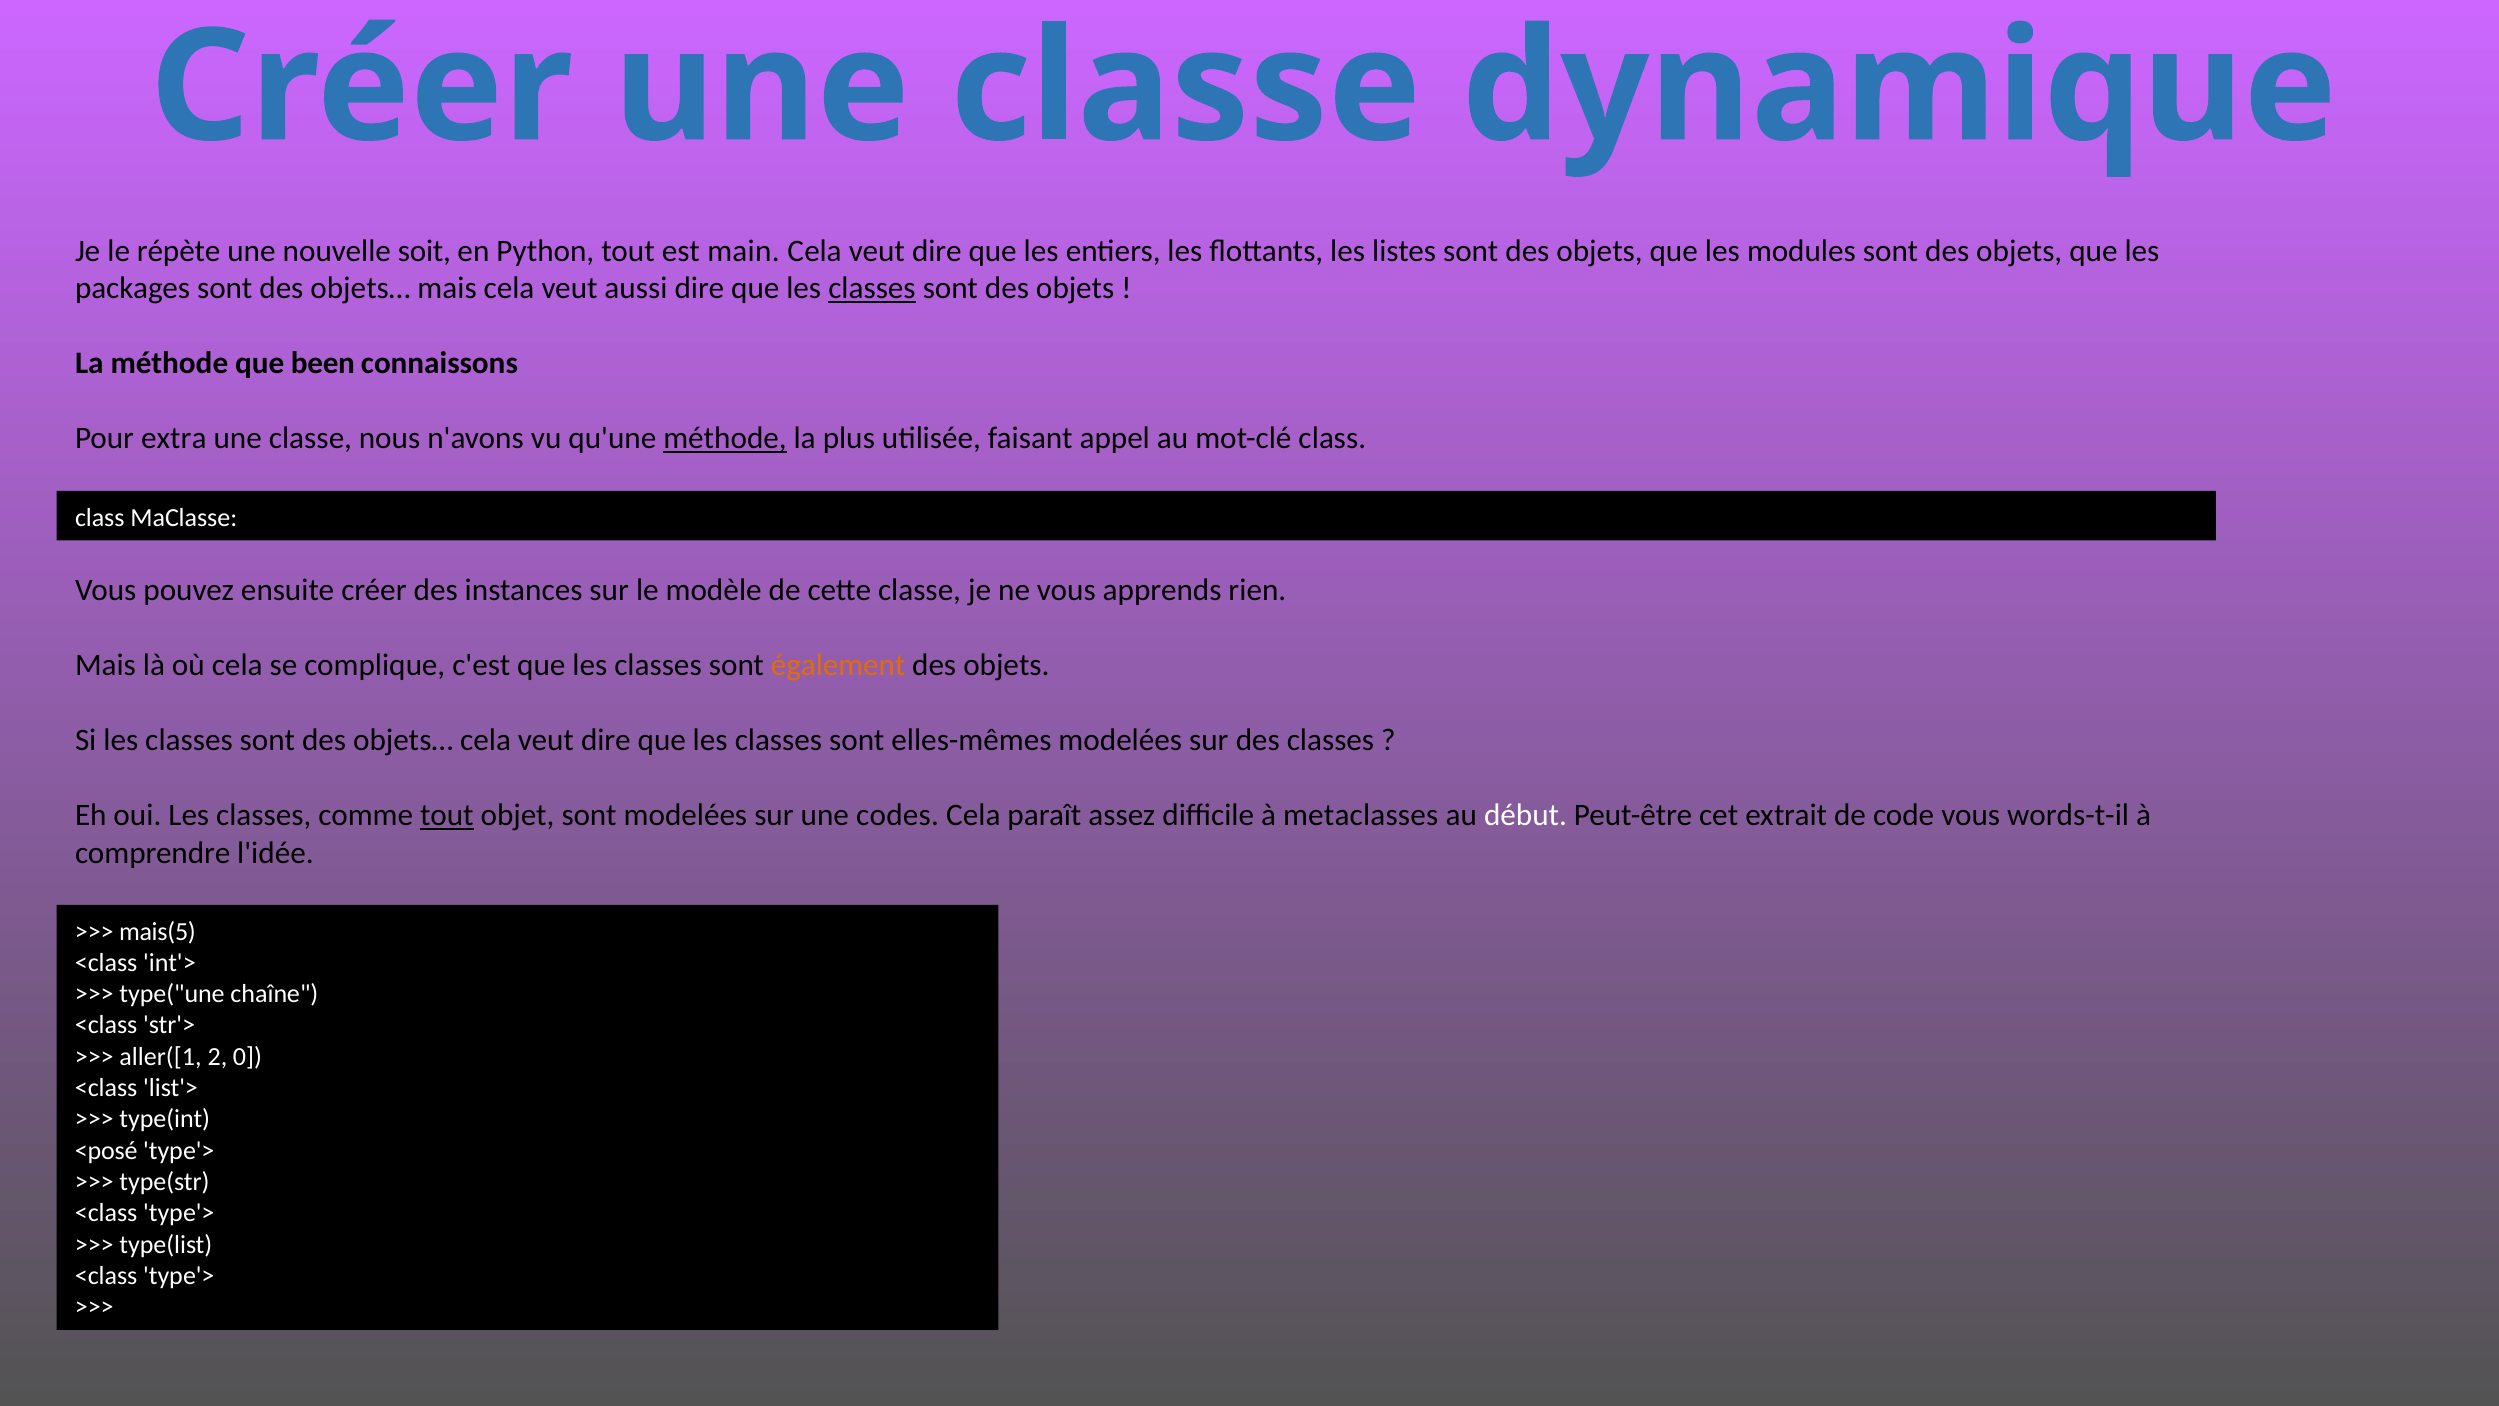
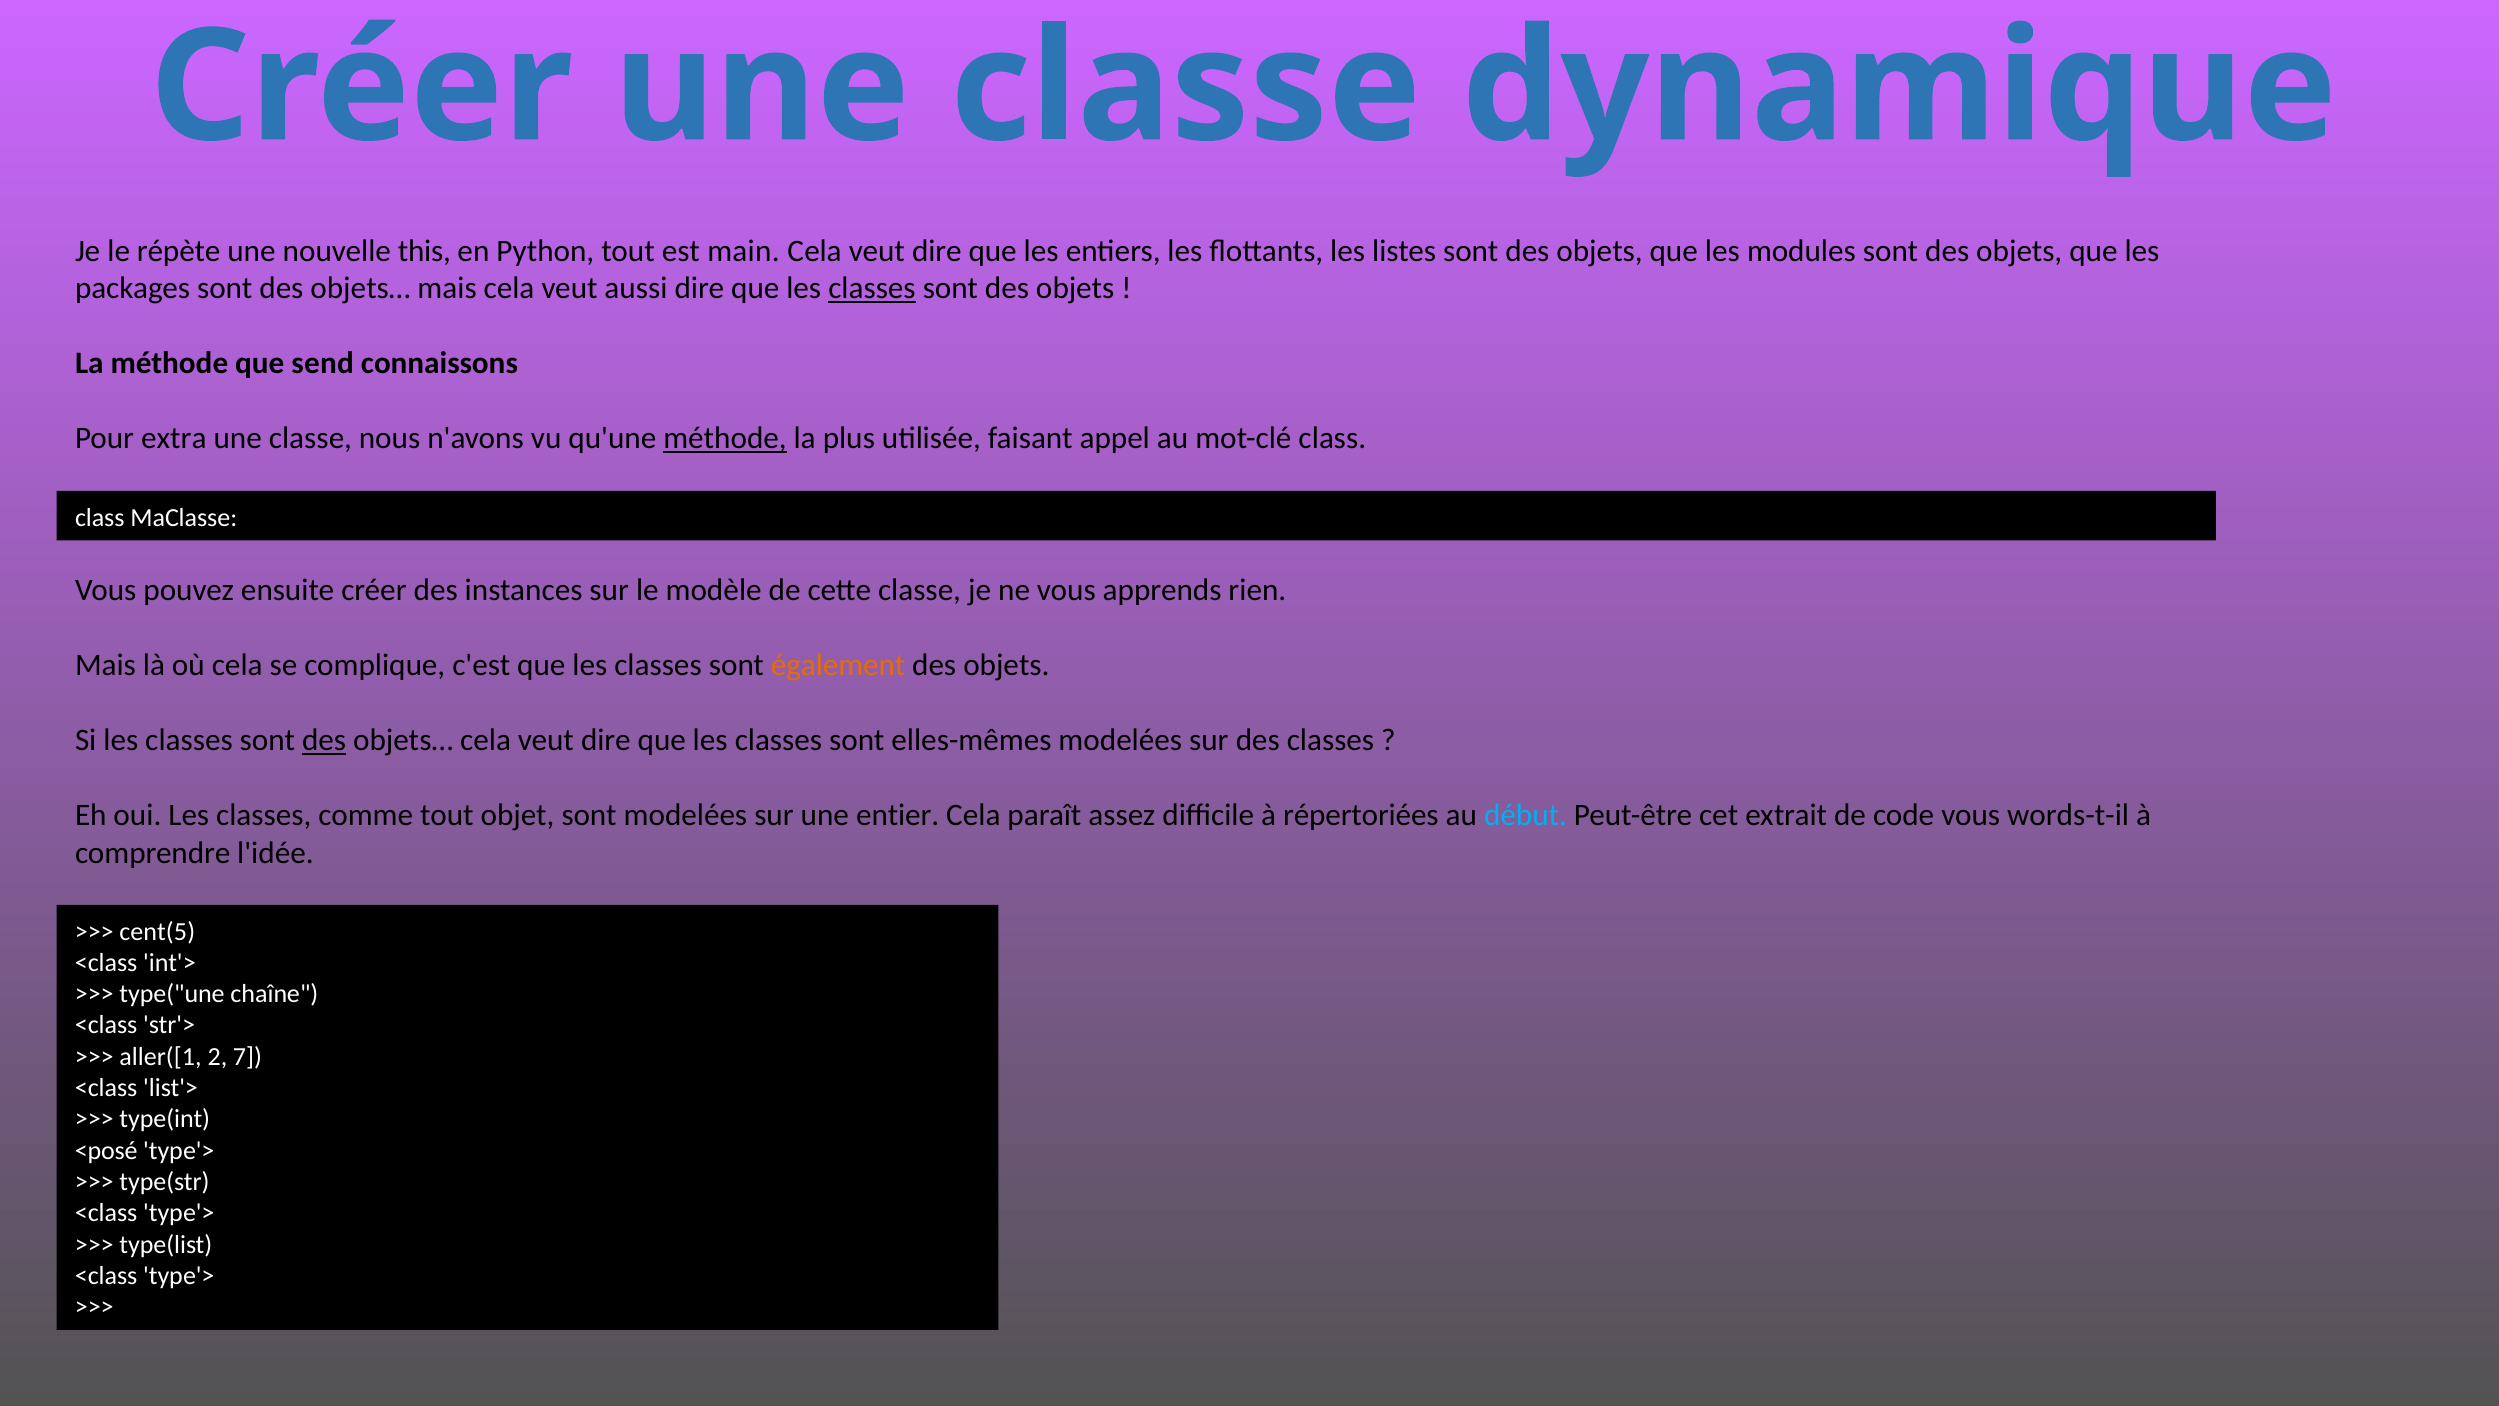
soit: soit -> this (424, 251)
been: been -> send (323, 364)
des underline: none -> present (324, 740)
tout underline: present -> none (447, 815)
codes: codes -> entier (898, 815)
metaclasses: metaclasses -> répertoriées (1361, 815)
début colour: white -> light blue (1525, 815)
mais(5: mais(5 -> cent(5 (157, 931)
0: 0 -> 7 (247, 1056)
